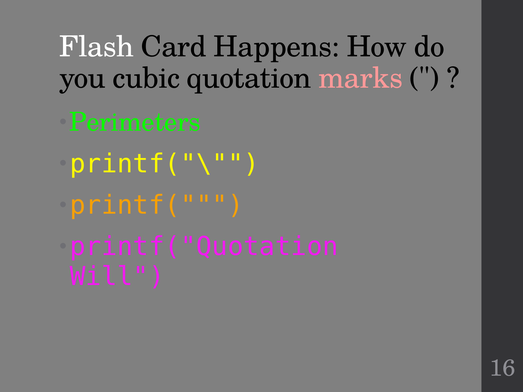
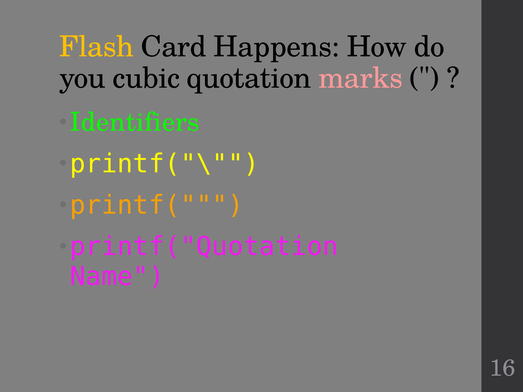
Flash colour: white -> yellow (97, 47)
Perimeters: Perimeters -> Identifiers (135, 122)
Will: Will -> Name (117, 277)
